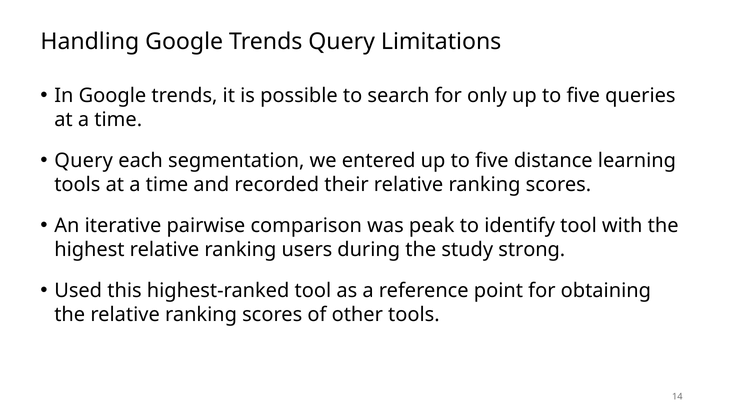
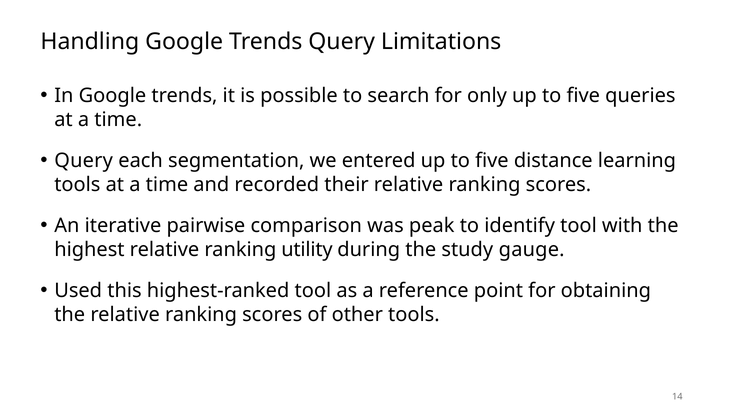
users: users -> utility (307, 250)
strong: strong -> gauge (532, 250)
